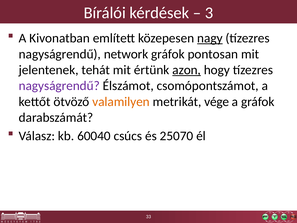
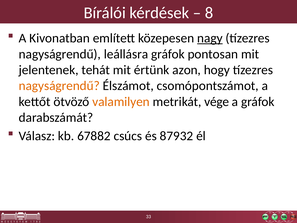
3: 3 -> 8 (209, 13)
network: network -> leállásra (126, 54)
azon underline: present -> none (187, 70)
nagyságrendű colour: purple -> orange (59, 86)
60040: 60040 -> 67882 (94, 136)
25070: 25070 -> 87932 (176, 136)
